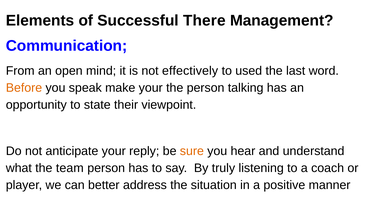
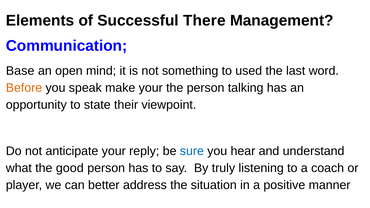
From: From -> Base (20, 71)
effectively: effectively -> something (190, 71)
sure colour: orange -> blue (192, 151)
team: team -> good (70, 168)
